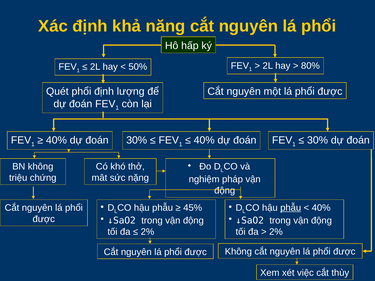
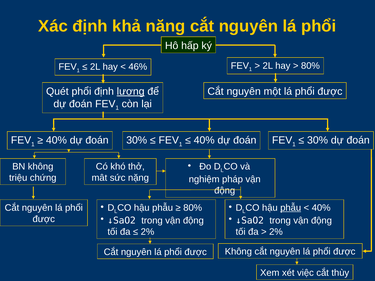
50%: 50% -> 46% (138, 67)
lượng underline: none -> present (131, 91)
45%: 45% -> 80% (193, 208)
